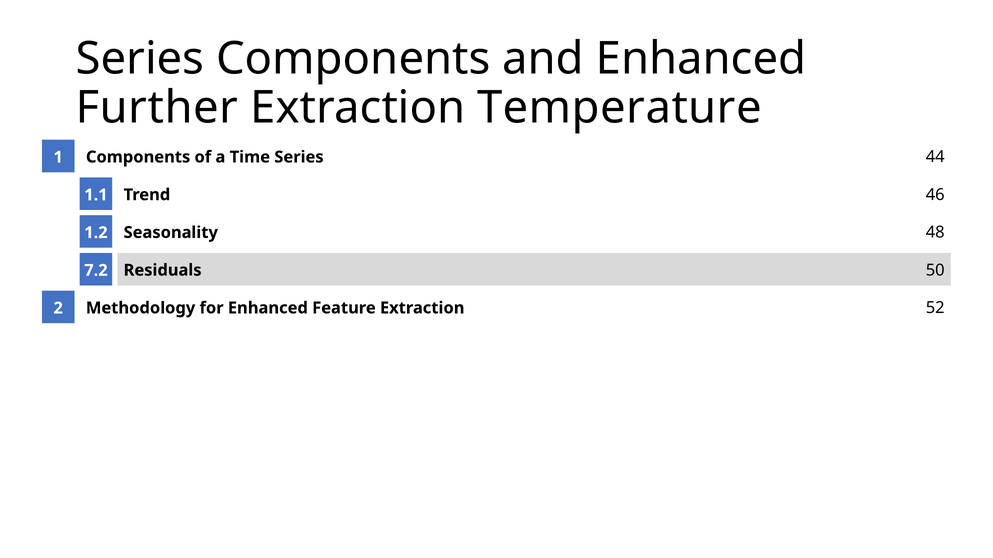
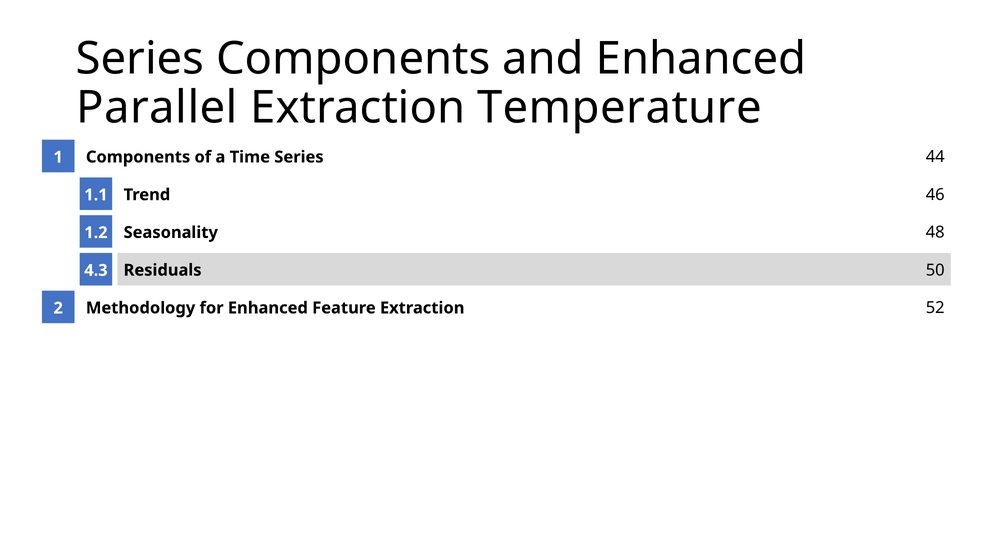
Further: Further -> Parallel (157, 108)
7.2: 7.2 -> 4.3 (96, 271)
